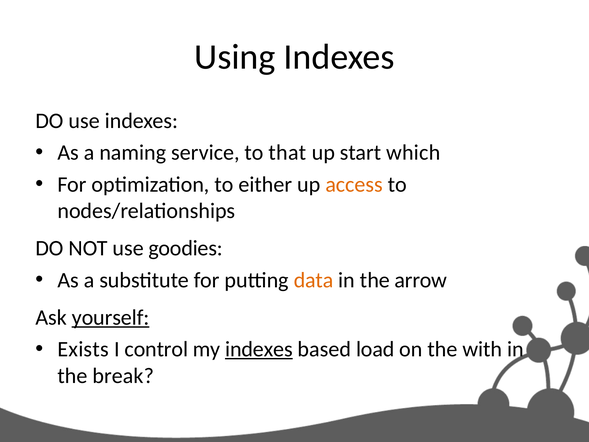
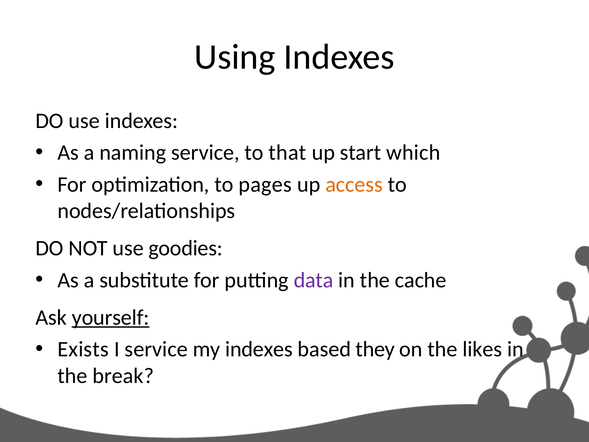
either: either -> pages (265, 184)
data colour: orange -> purple (314, 280)
arrow: arrow -> cache (421, 280)
I control: control -> service (156, 349)
indexes underline: present -> none (259, 349)
load: load -> they (375, 349)
with: with -> likes (482, 349)
